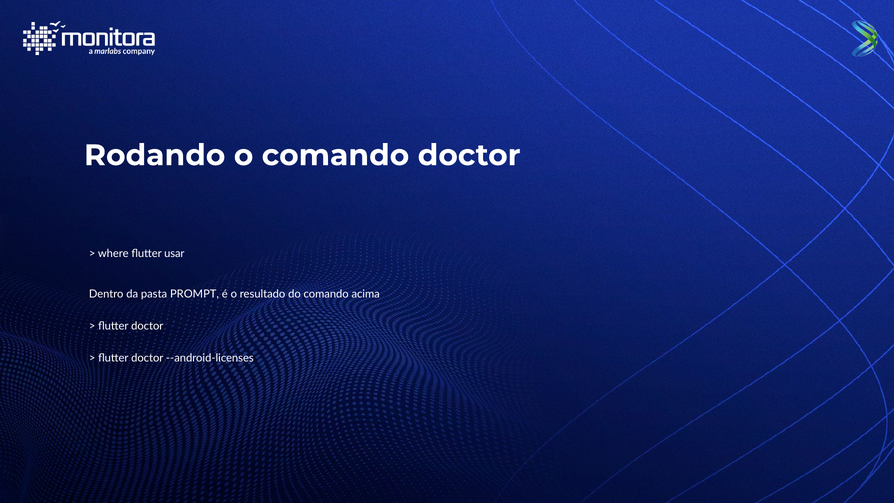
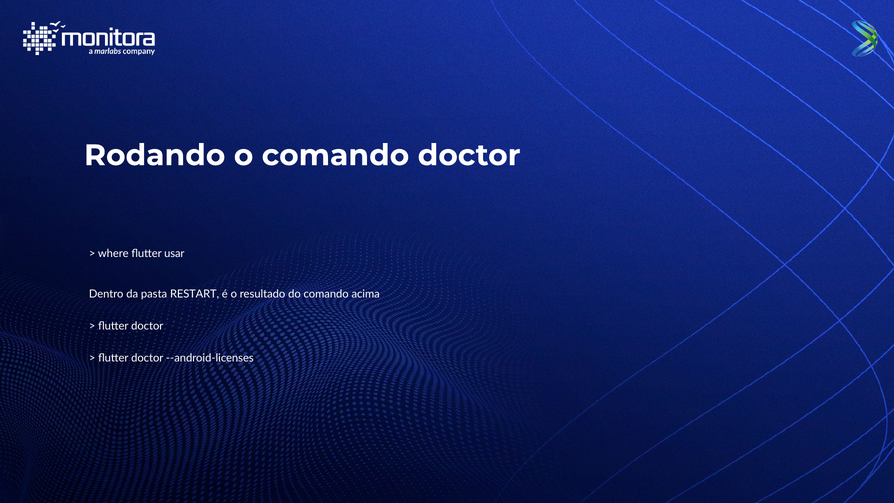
PROMPT: PROMPT -> RESTART (195, 294)
